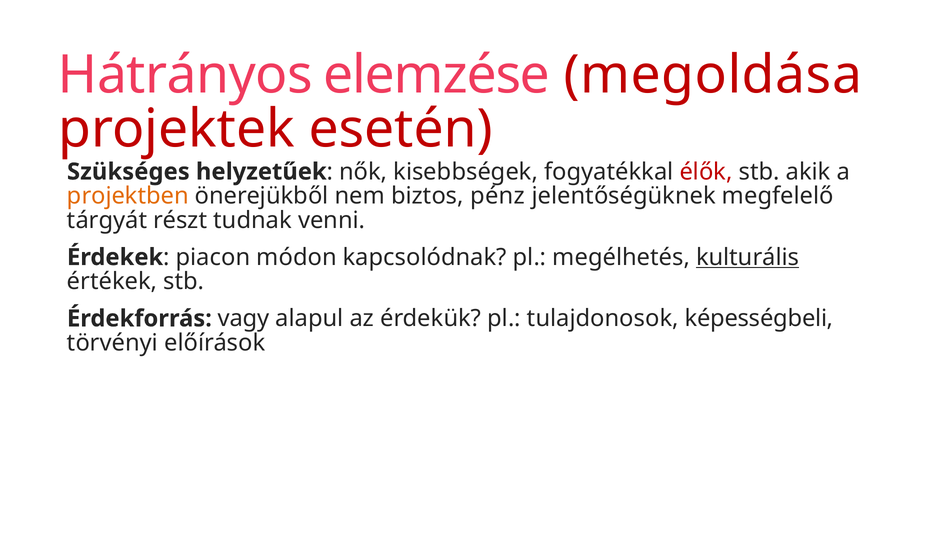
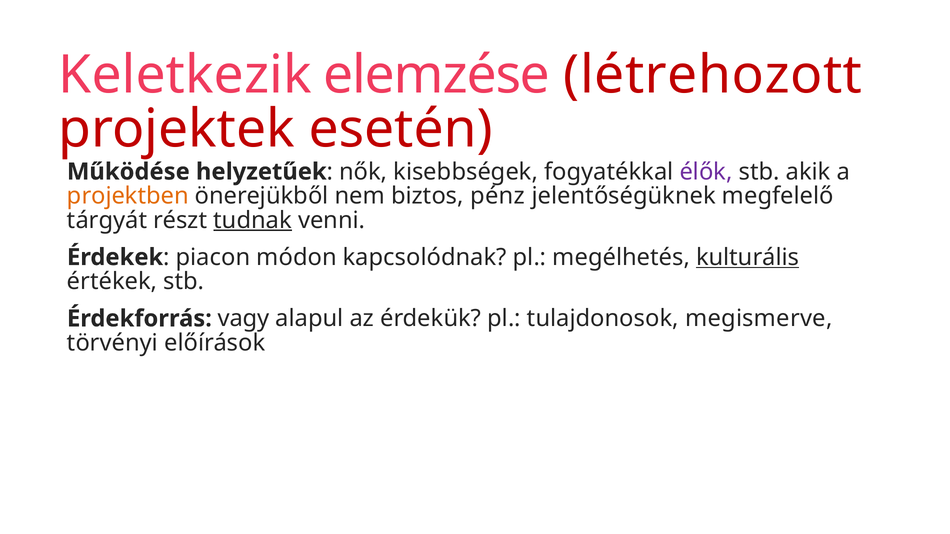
Hátrányos: Hátrányos -> Keletkezik (185, 75)
megoldása: megoldása -> létrehozott (713, 75)
Szükséges: Szükséges -> Működése (128, 172)
élők colour: red -> purple (706, 172)
tudnak underline: none -> present (253, 220)
képességbeli: képességbeli -> megismerve (759, 319)
